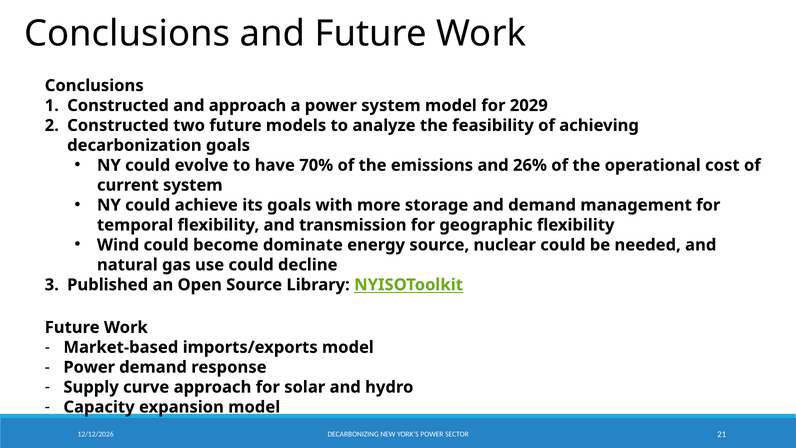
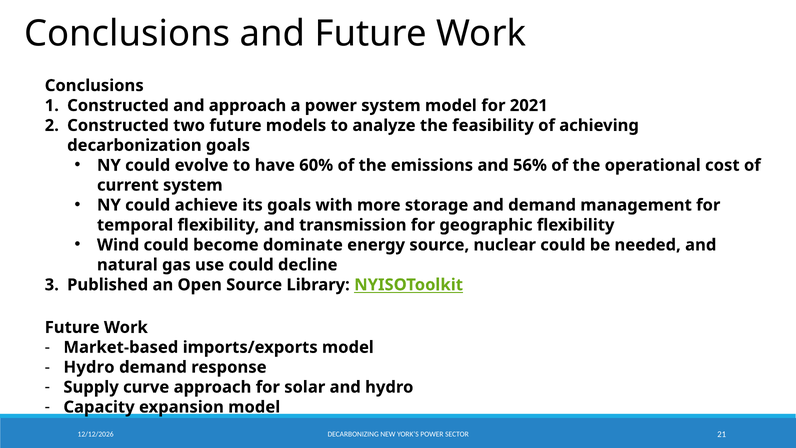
2029: 2029 -> 2021 (529, 105)
70%: 70% -> 60% (316, 165)
26%: 26% -> 56% (530, 165)
Power: Power -> Hydro (89, 367)
